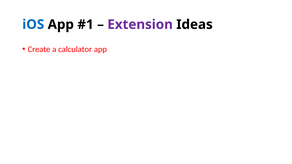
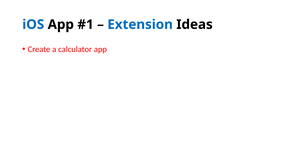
Extension colour: purple -> blue (140, 25)
